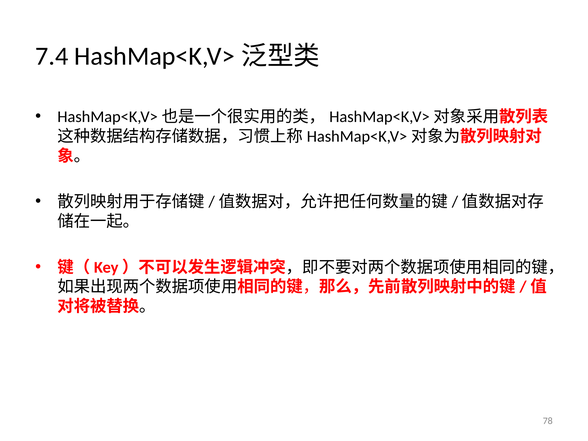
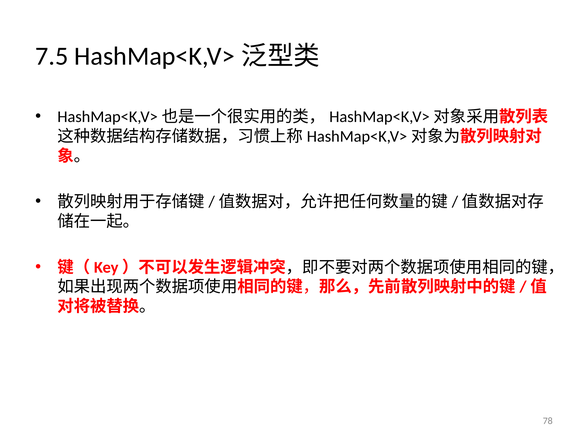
7.4: 7.4 -> 7.5 (52, 56)
